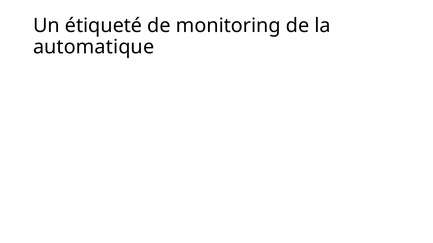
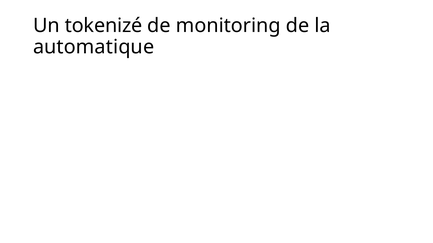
étiqueté: étiqueté -> tokenizé (104, 26)
